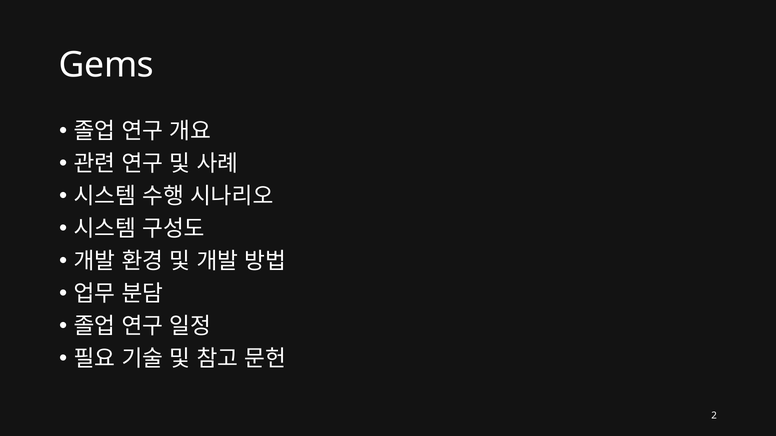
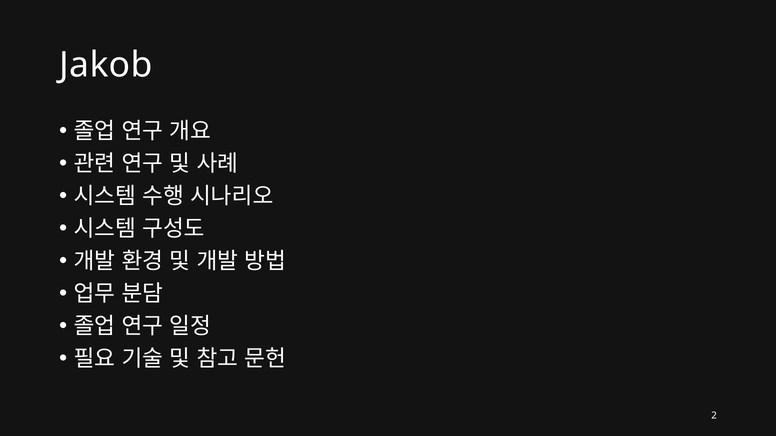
Gems: Gems -> Jakob (106, 65)
